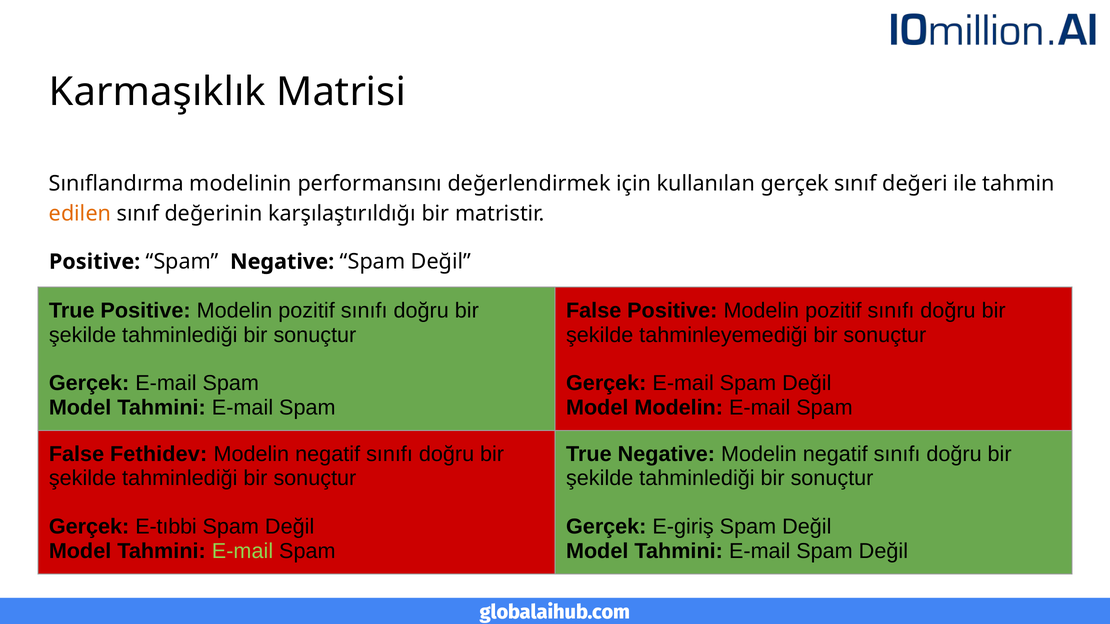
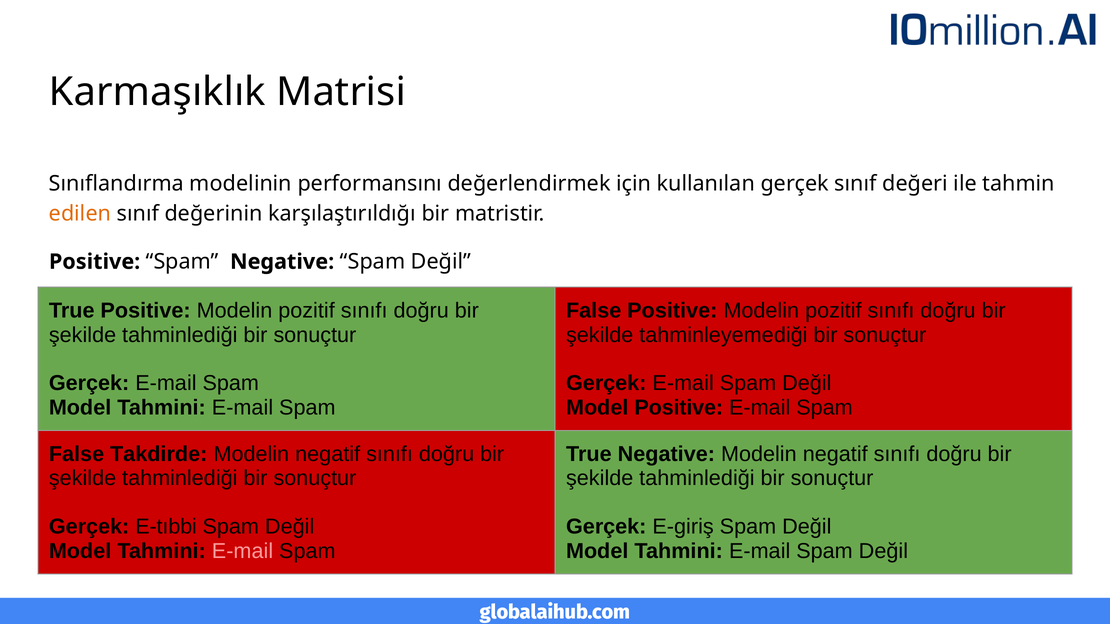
Model Modelin: Modelin -> Positive (679, 408)
Fethidev: Fethidev -> Takdirde (159, 454)
E-mail colour: light green -> pink (243, 551)
